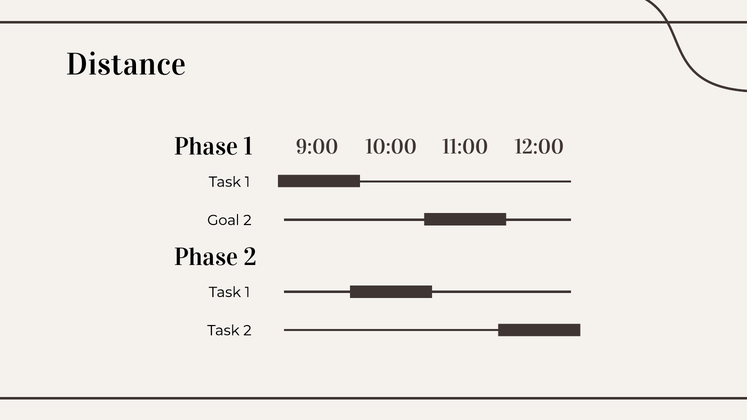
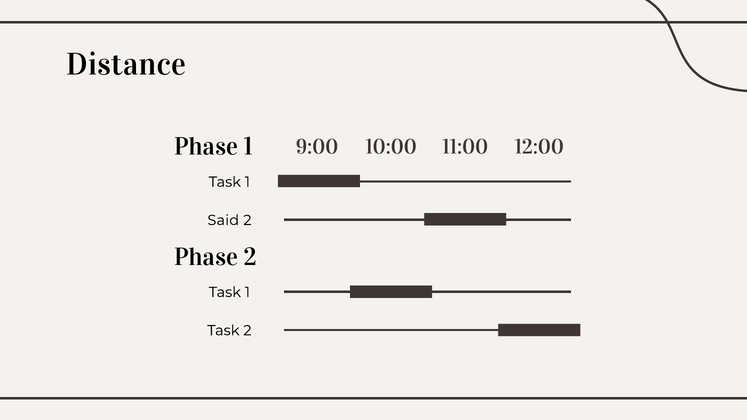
Goal: Goal -> Said (223, 220)
